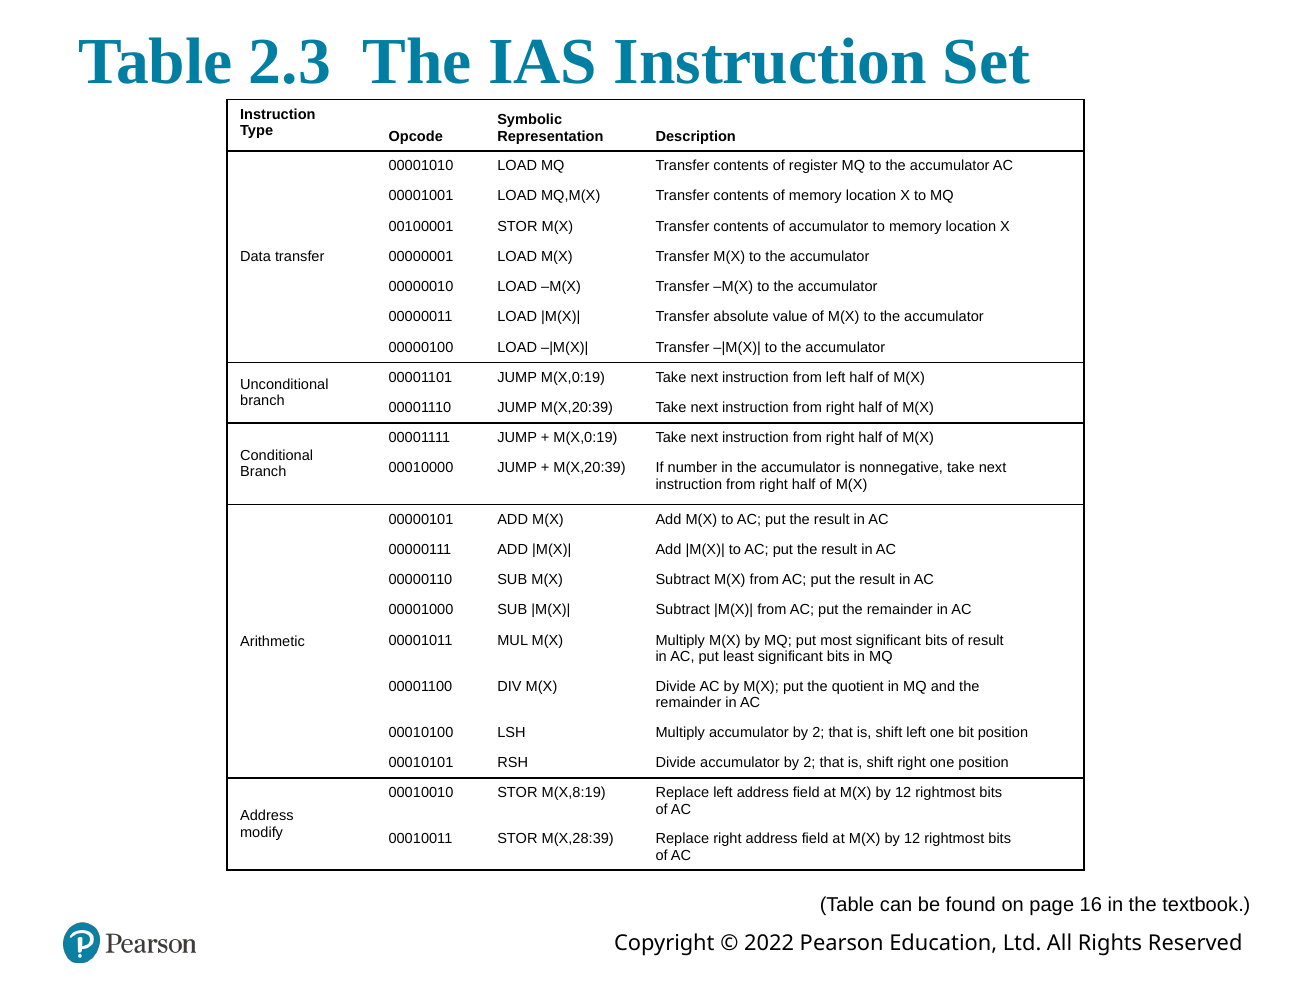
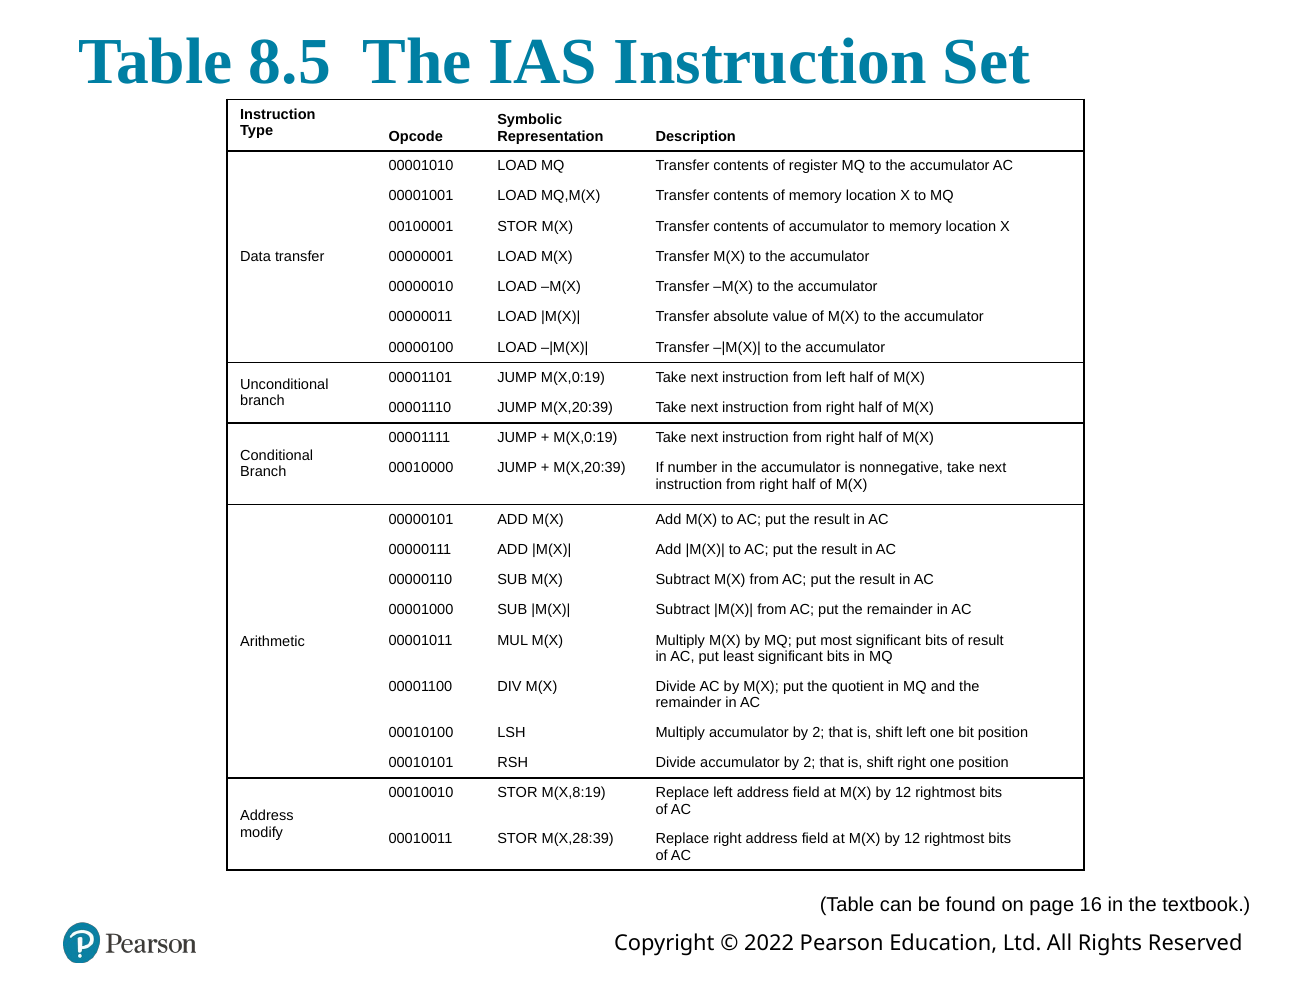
2.3: 2.3 -> 8.5 (290, 62)
